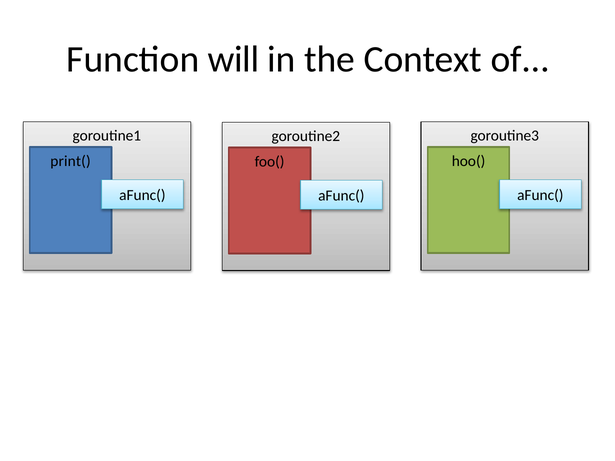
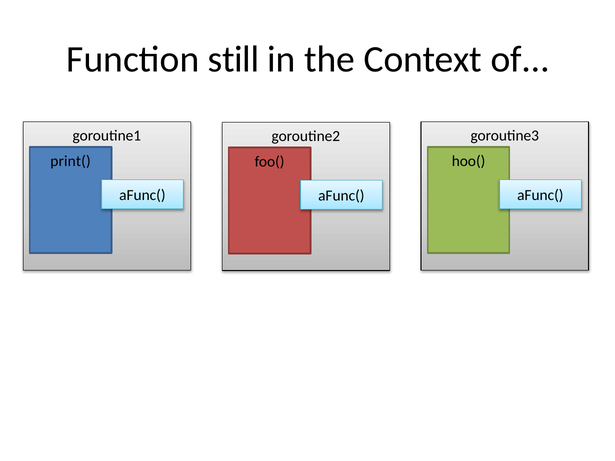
will: will -> still (234, 60)
